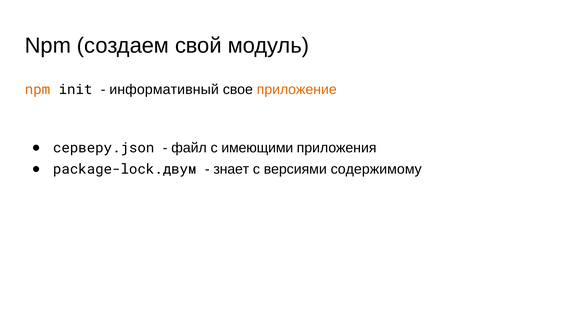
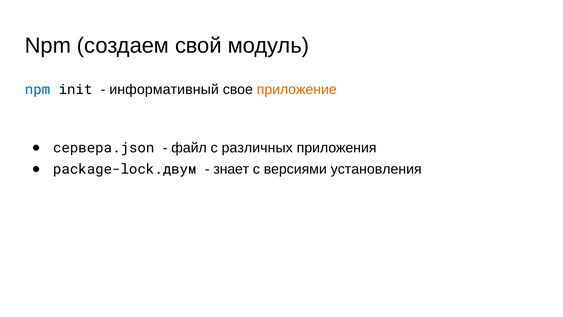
npm colour: orange -> blue (37, 89)
серверу.json: серверу.json -> сервера.json (104, 148)
имеющими: имеющими -> различных (257, 148)
содержимому: содержимому -> установления (376, 169)
